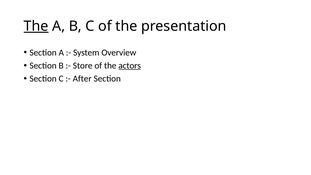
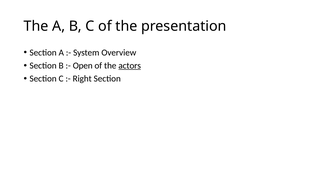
The underline: present -> none (36, 26)
Store: Store -> Open (83, 66)
After: After -> Right (82, 79)
